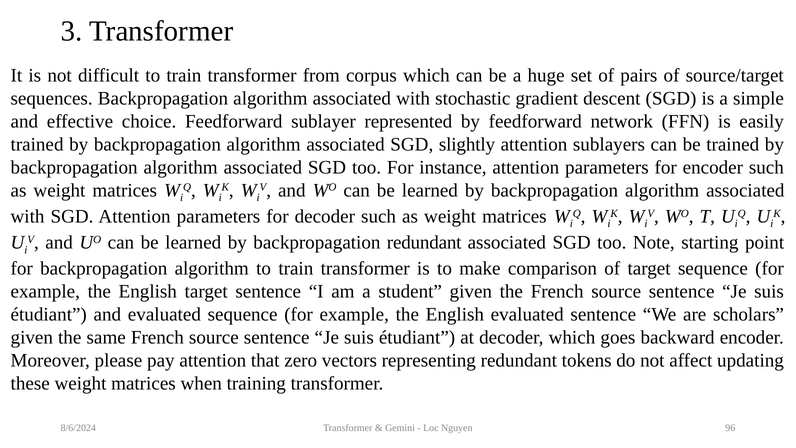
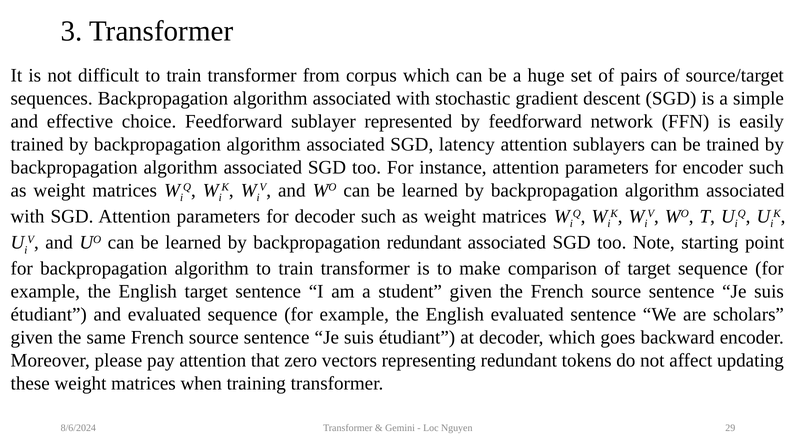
slightly: slightly -> latency (467, 144)
96: 96 -> 29 (730, 428)
